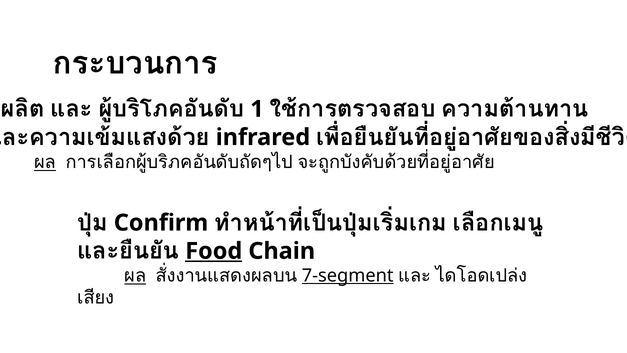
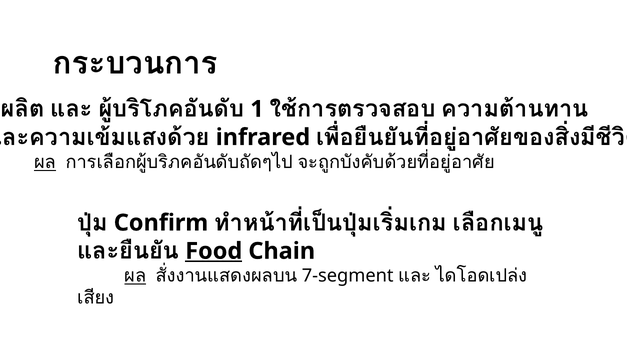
7-segment underline: present -> none (348, 276)
